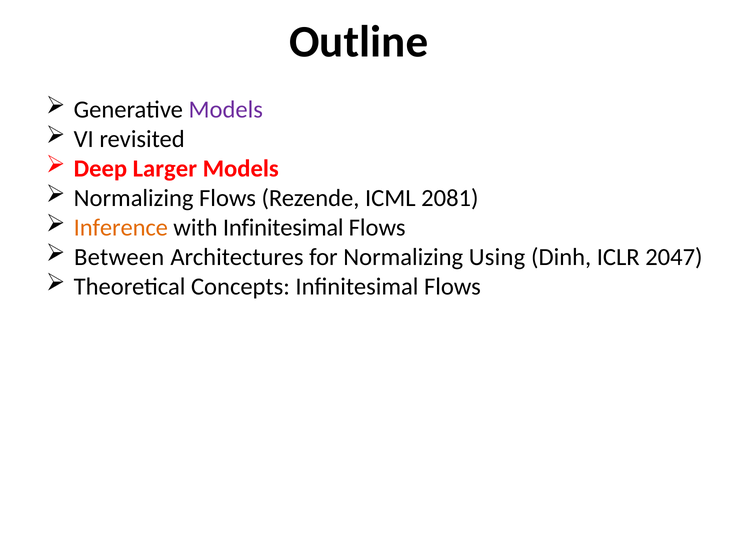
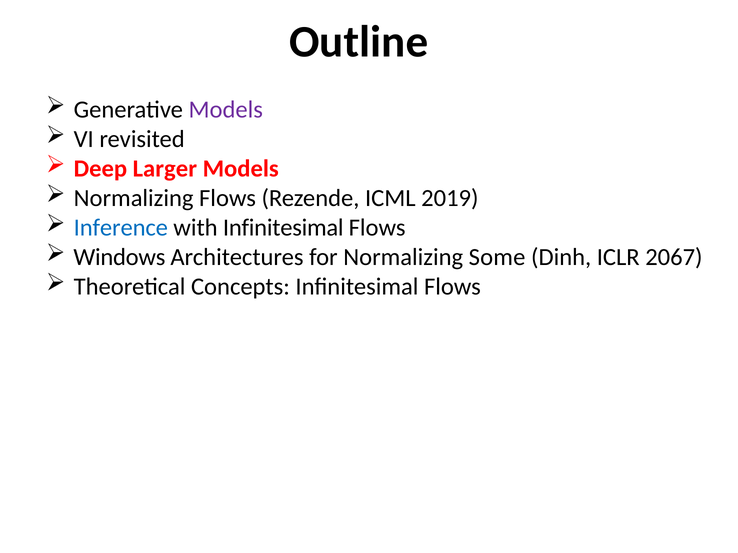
2081: 2081 -> 2019 (450, 198)
Inference colour: orange -> blue (121, 228)
Between: Between -> Windows (119, 257)
Using: Using -> Some (497, 257)
2047: 2047 -> 2067 (674, 257)
